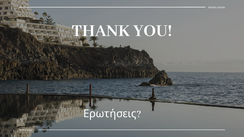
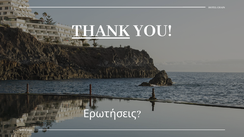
THANK underline: none -> present (101, 30)
